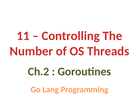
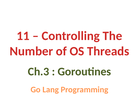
Ch.2: Ch.2 -> Ch.3 (39, 72)
